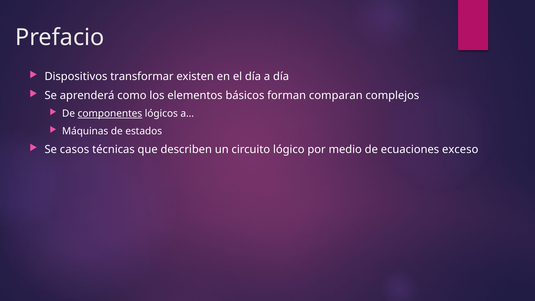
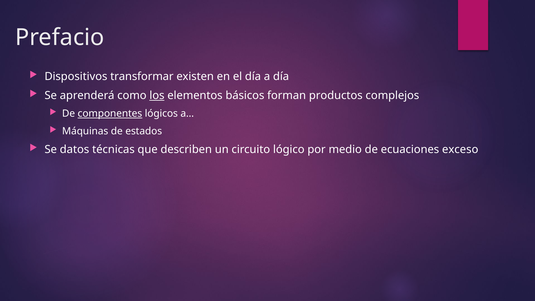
los underline: none -> present (157, 95)
comparan: comparan -> productos (336, 95)
casos: casos -> datos (75, 150)
